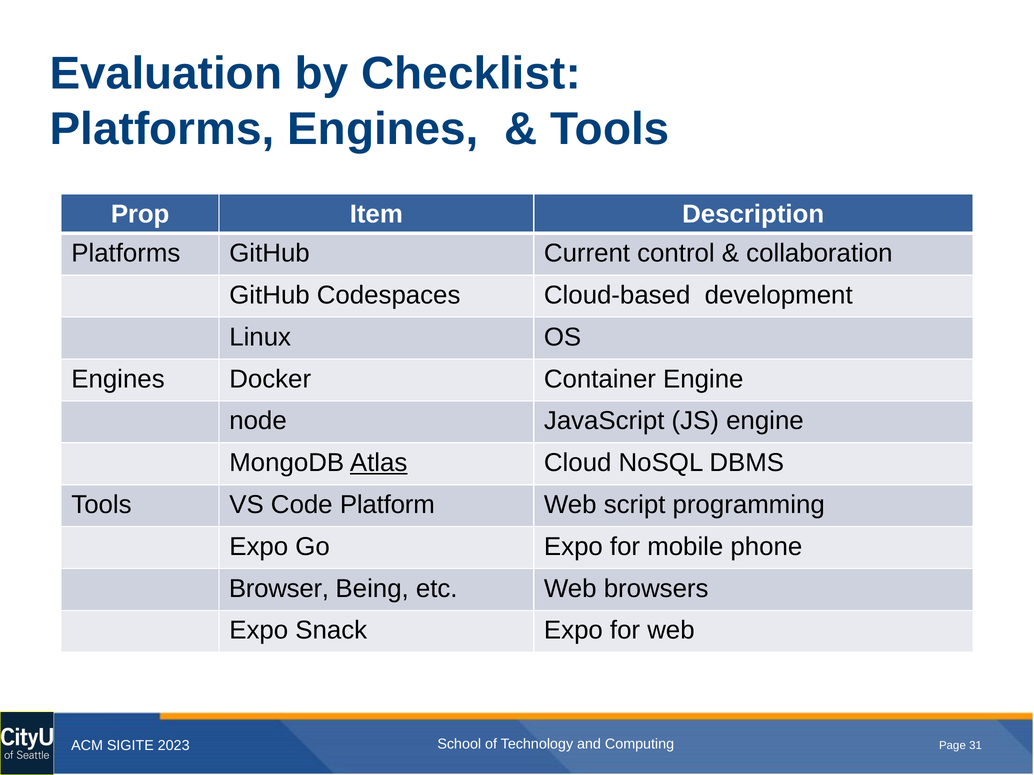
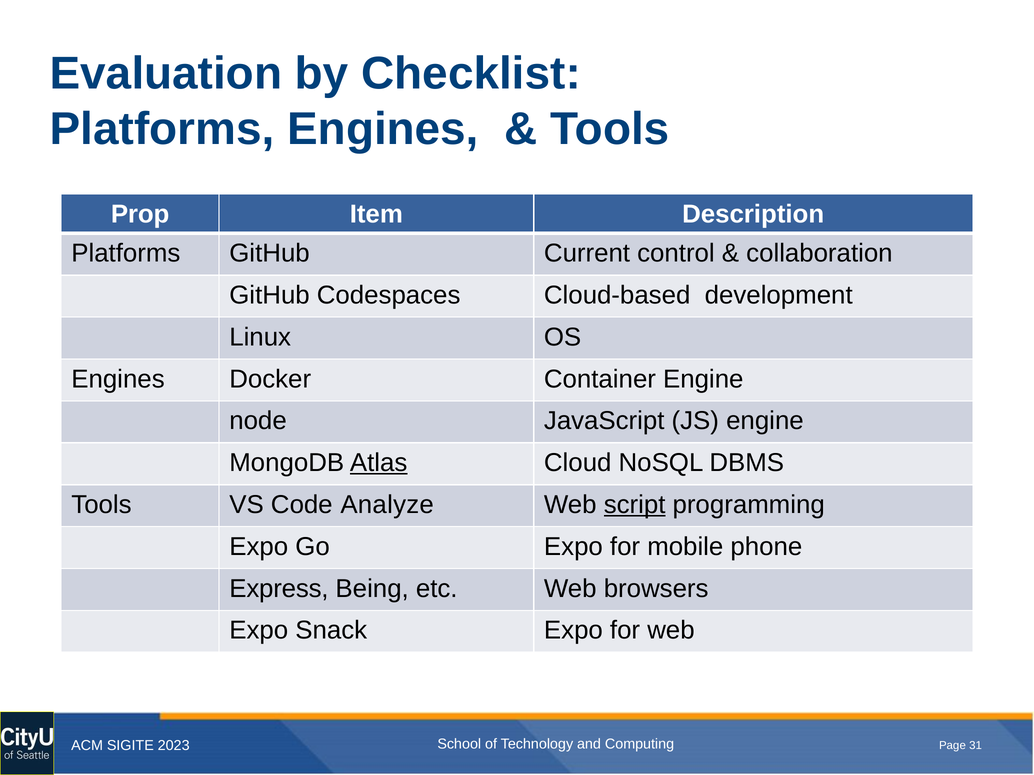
Platform: Platform -> Analyze (387, 505)
script underline: none -> present (635, 505)
Browser: Browser -> Express (279, 589)
